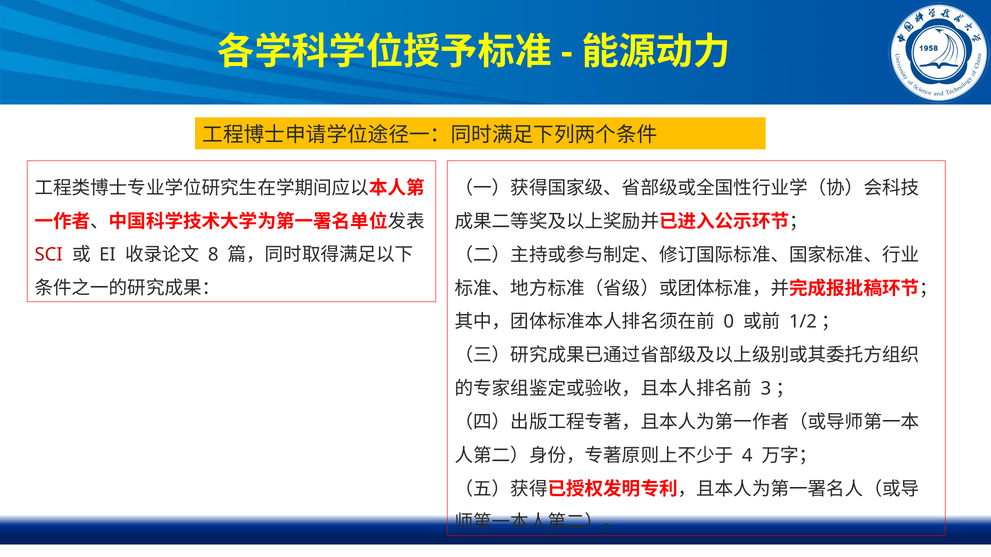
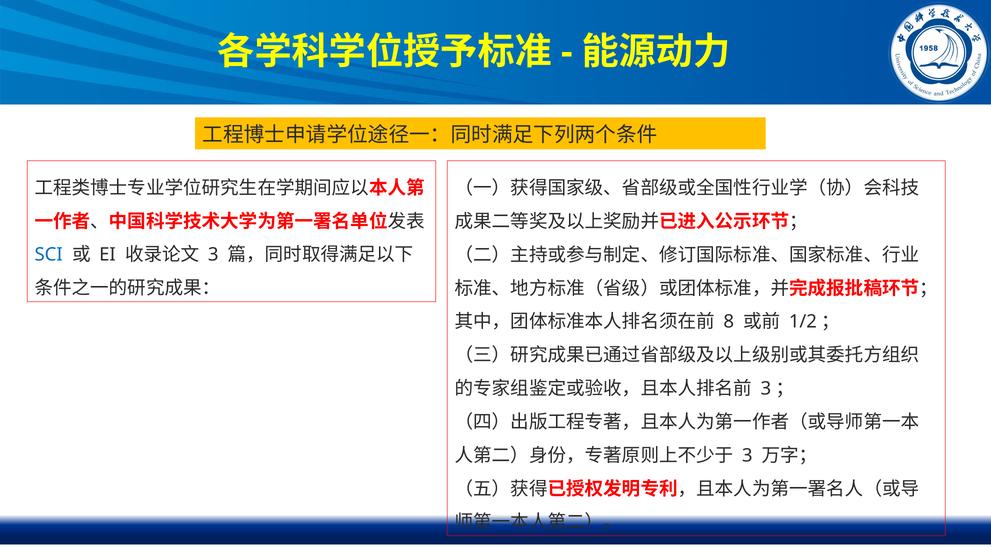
SCI colour: red -> blue (49, 255)
8: 8 -> 3 (213, 255)
0: 0 -> 8 (729, 322)
4: 4 -> 3 (747, 456)
